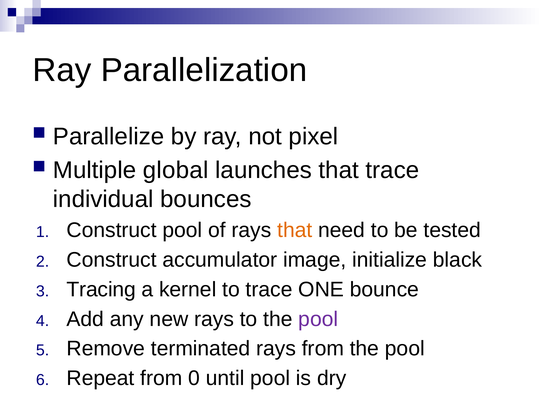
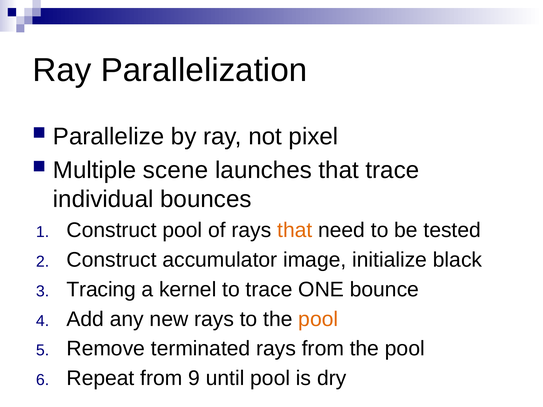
global: global -> scene (176, 170)
pool colour: purple -> orange (318, 319)
0: 0 -> 9 (194, 378)
